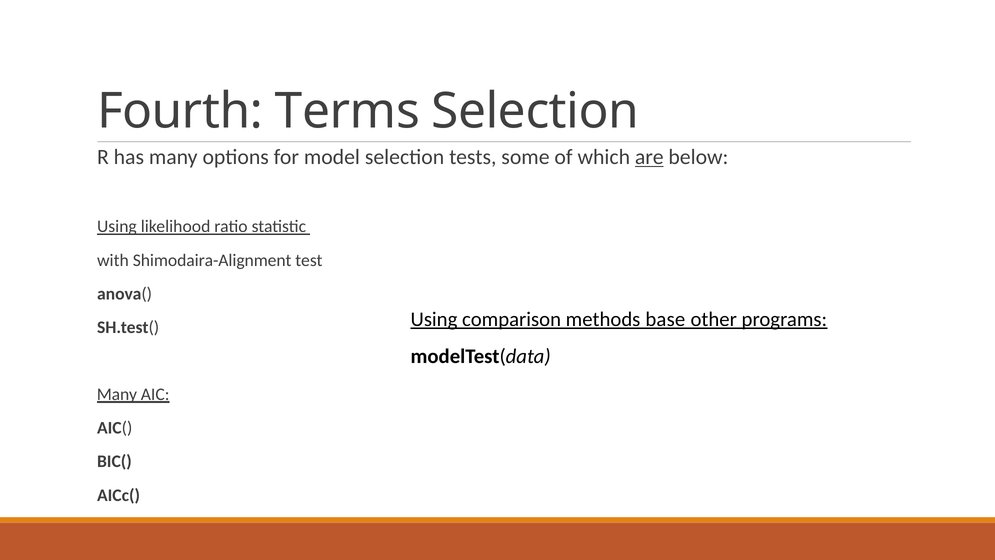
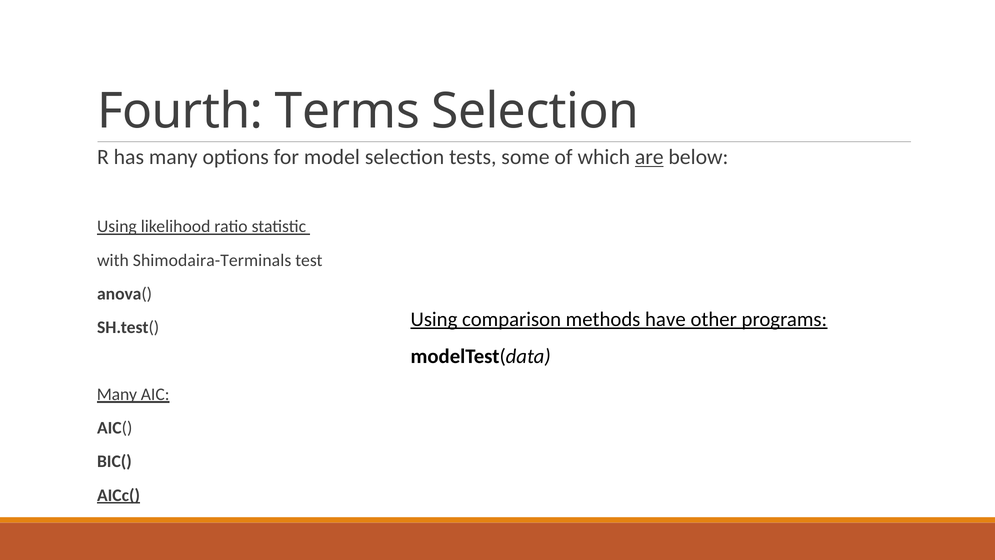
Shimodaira-Alignment: Shimodaira-Alignment -> Shimodaira-Terminals (212, 260)
base: base -> have (665, 319)
AICc( underline: none -> present (119, 495)
